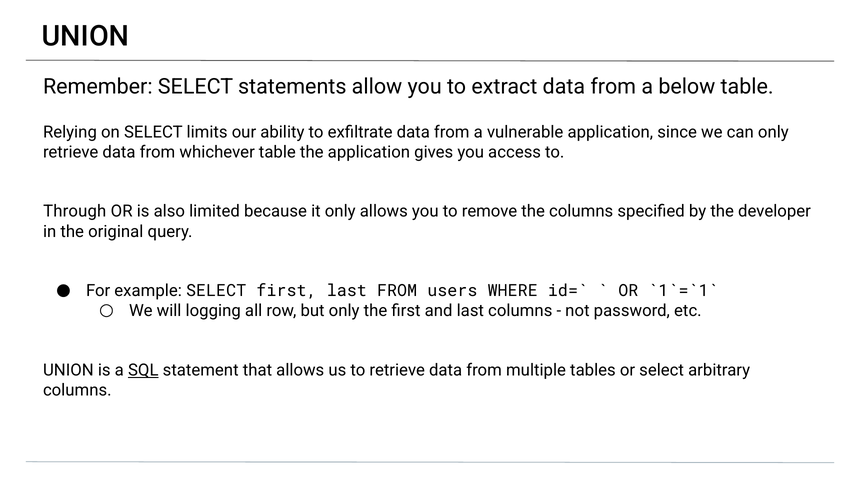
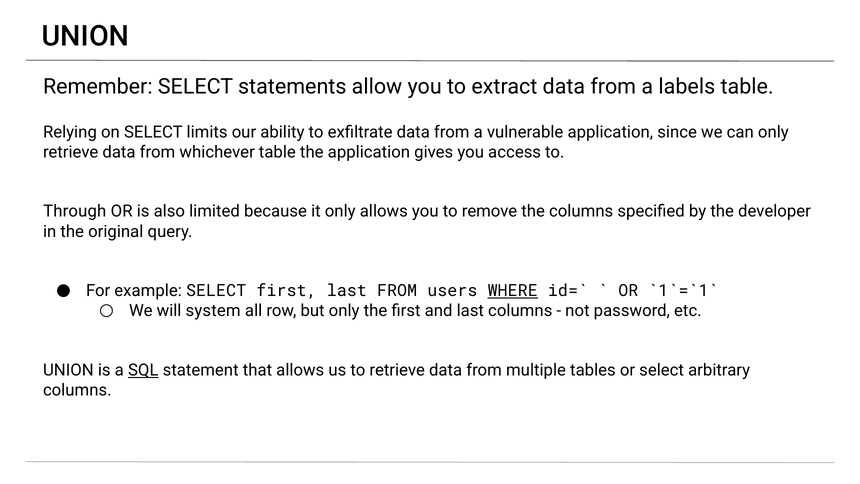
below: below -> labels (687, 87)
WHERE underline: none -> present (513, 291)
logging: logging -> system (213, 311)
